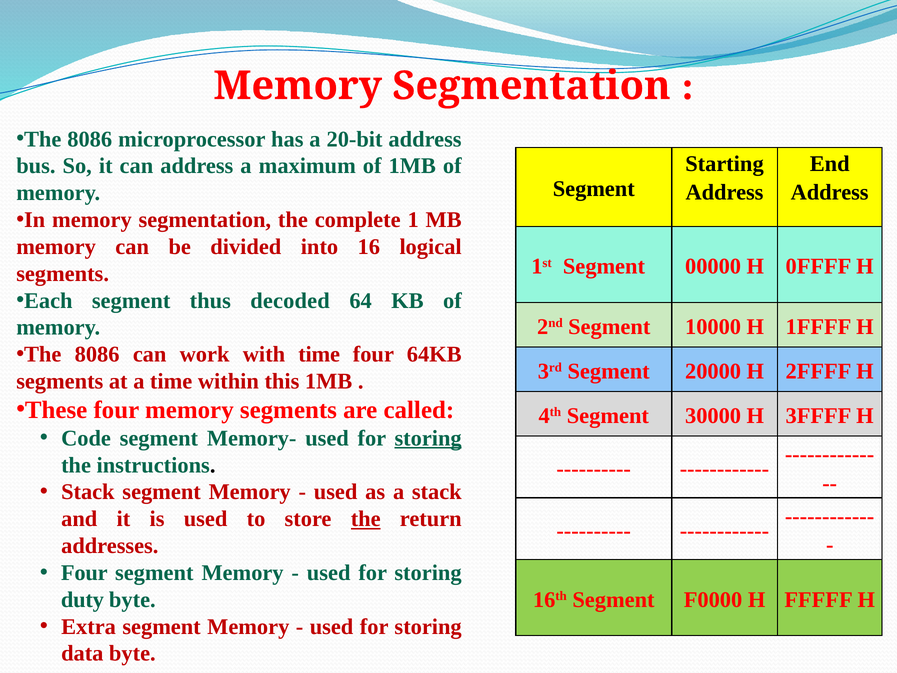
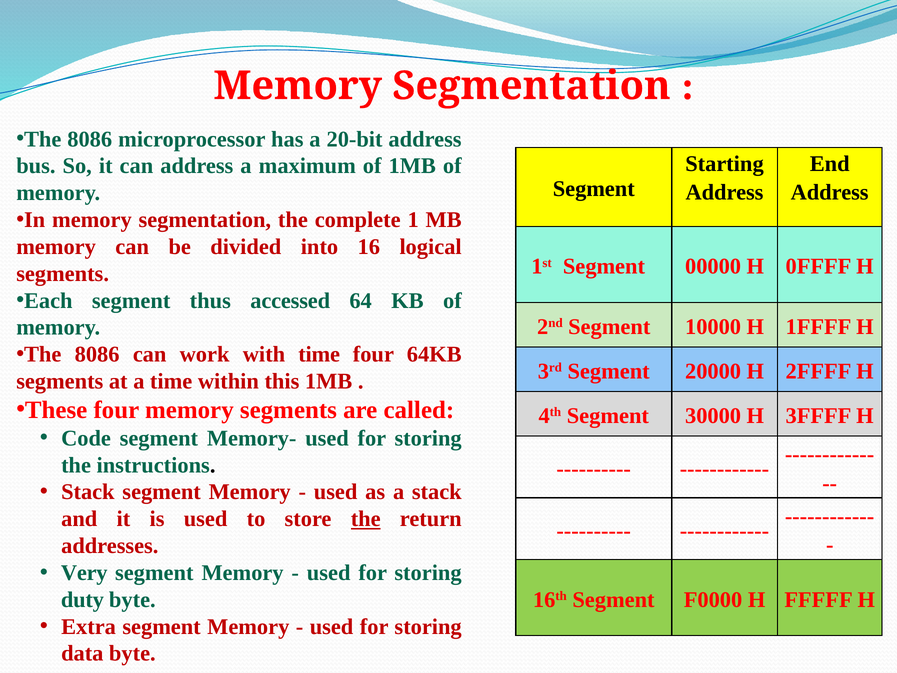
decoded: decoded -> accessed (290, 301)
storing underline: present -> none (428, 438)
Four: Four -> Very (84, 573)
